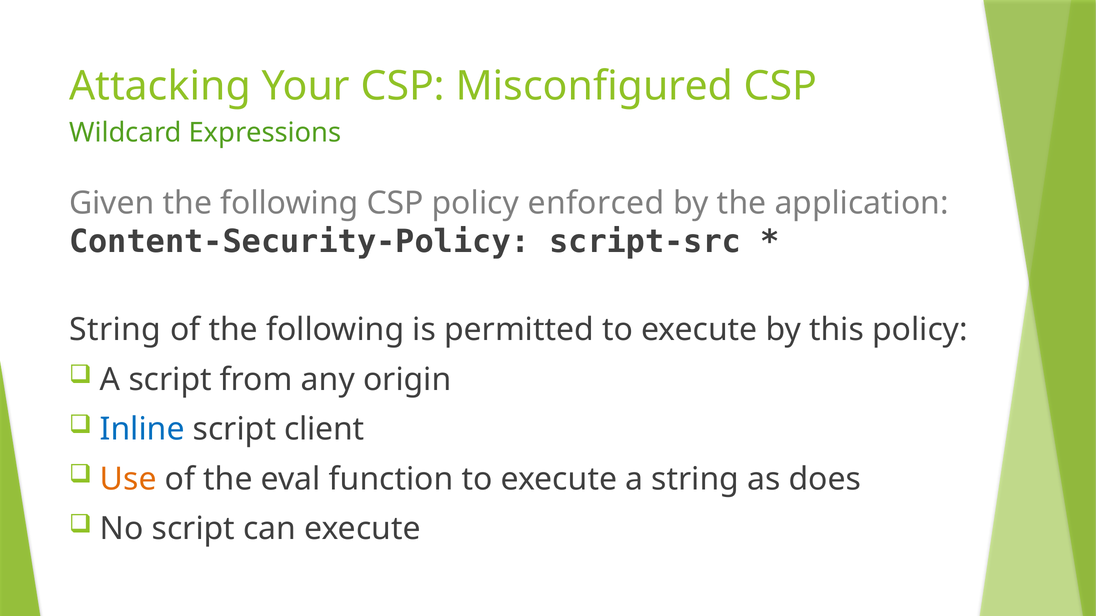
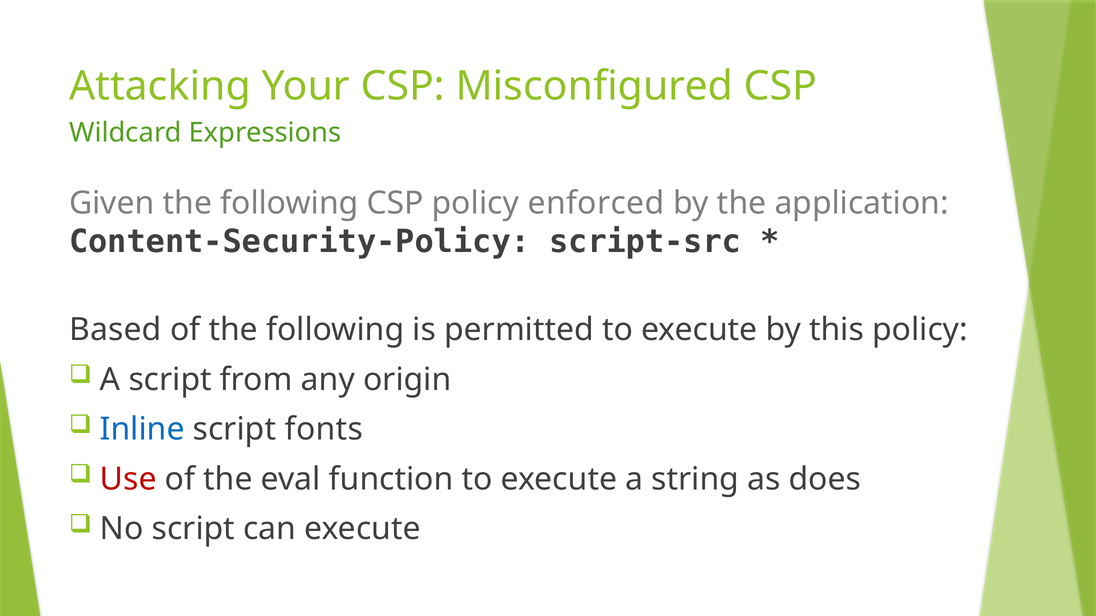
String: String -> Based (115, 330)
client: client -> fonts (324, 430)
Use colour: orange -> red (128, 479)
